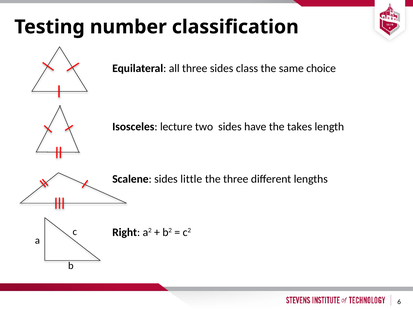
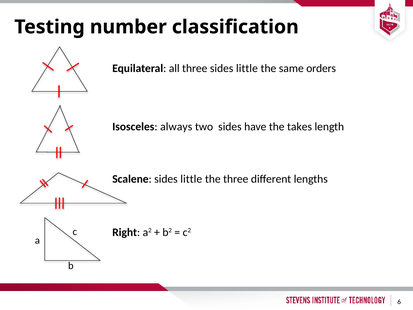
three sides class: class -> little (247, 68)
choice: choice -> orders (321, 68)
lecture: lecture -> always (176, 127)
